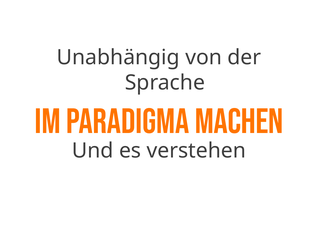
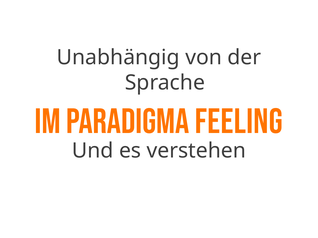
MACHEN: MACHEN -> FEELING (239, 122)
